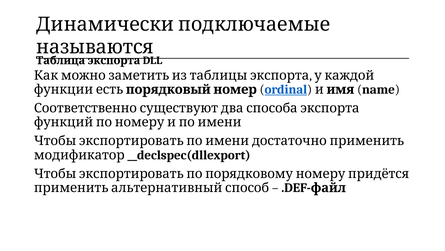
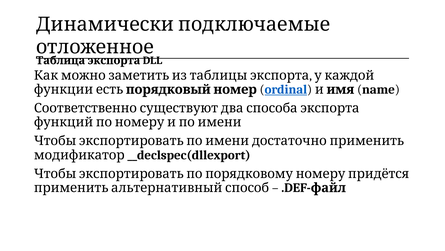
называются: называются -> отложенное (95, 47)
